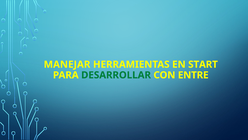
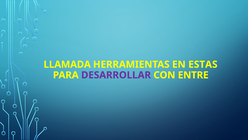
MANEJAR: MANEJAR -> LLAMADA (67, 64)
START: START -> ESTAS (203, 64)
DESARROLLAR colour: green -> purple (116, 75)
